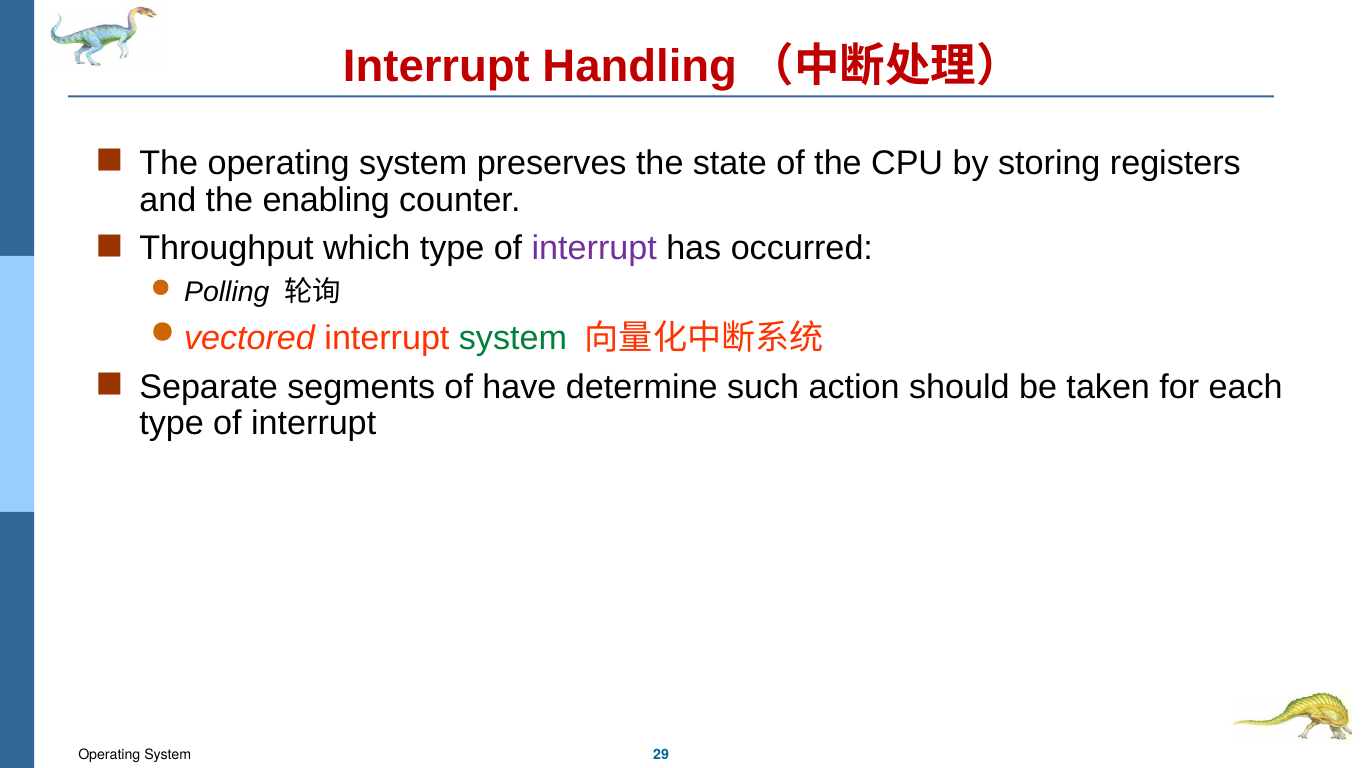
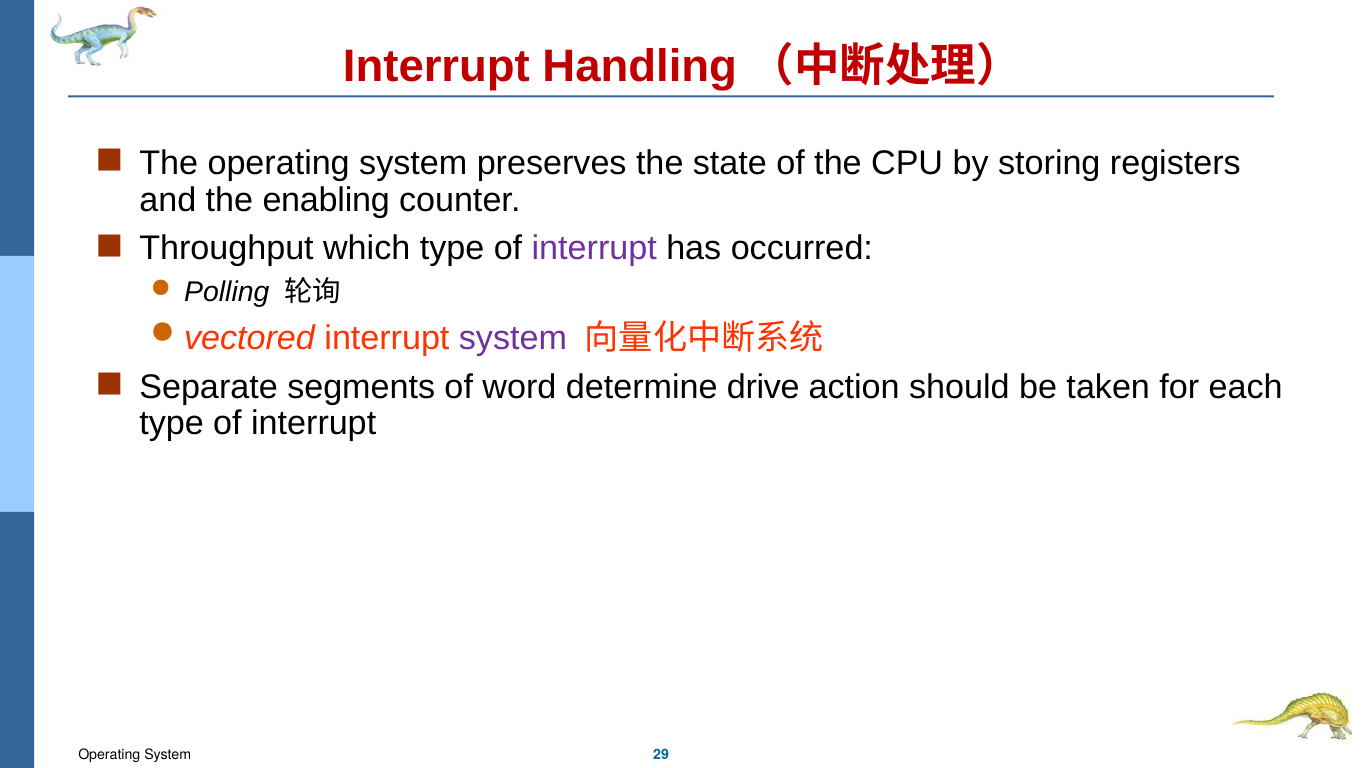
system colour: green -> purple (513, 338)
have: have -> word (519, 387)
such: such -> drive (763, 387)
